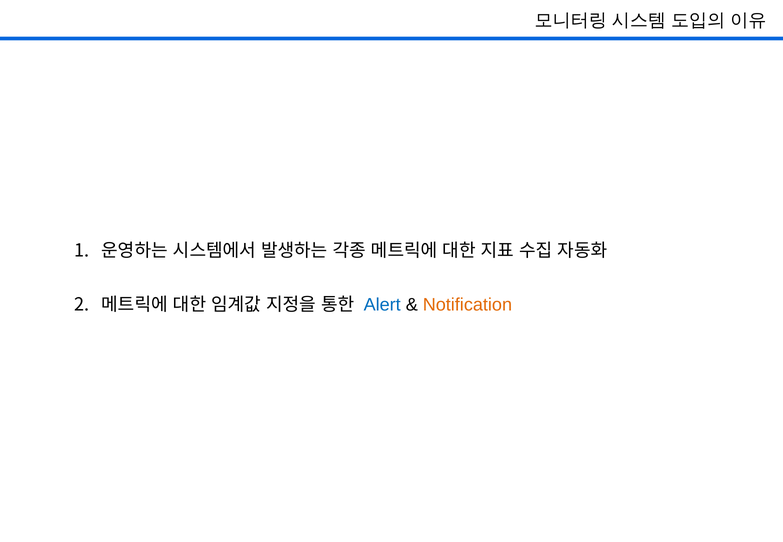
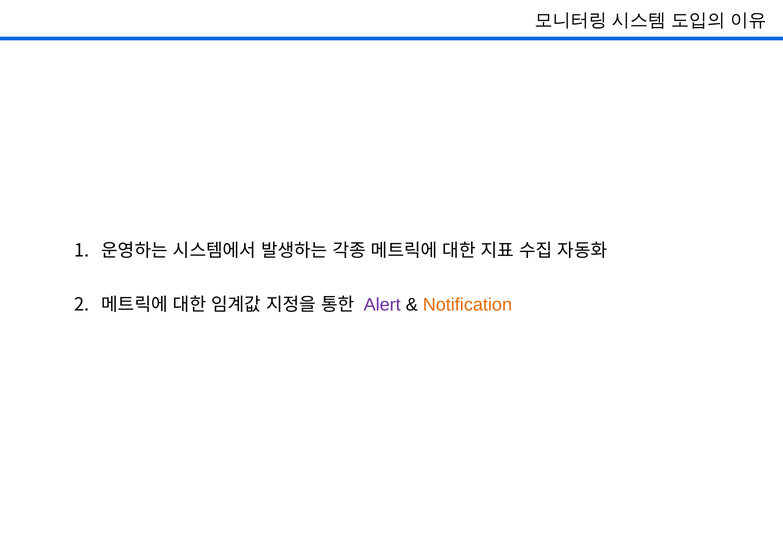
Alert colour: blue -> purple (382, 305)
